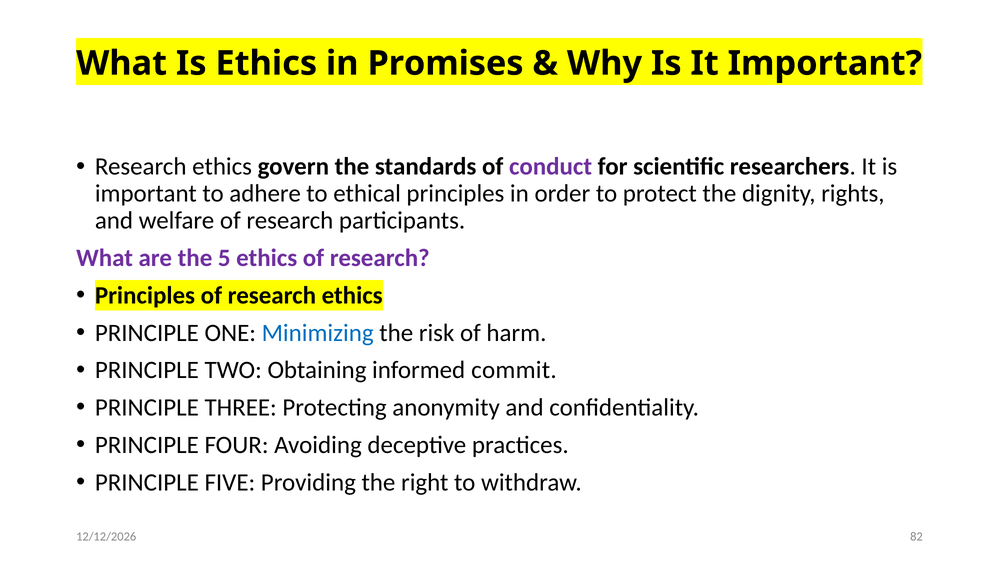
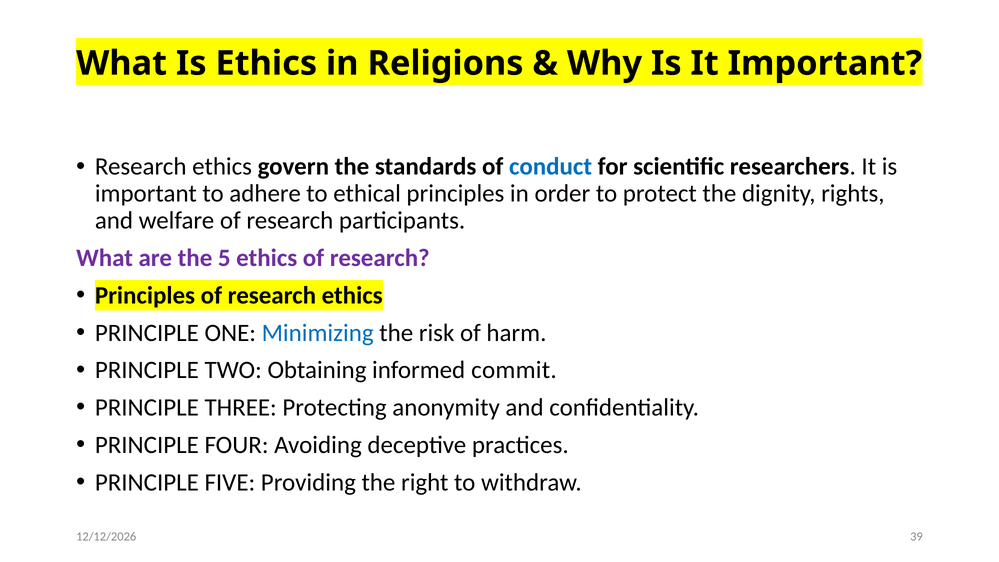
Promises: Promises -> Religions (445, 63)
conduct colour: purple -> blue (551, 167)
82: 82 -> 39 (916, 537)
